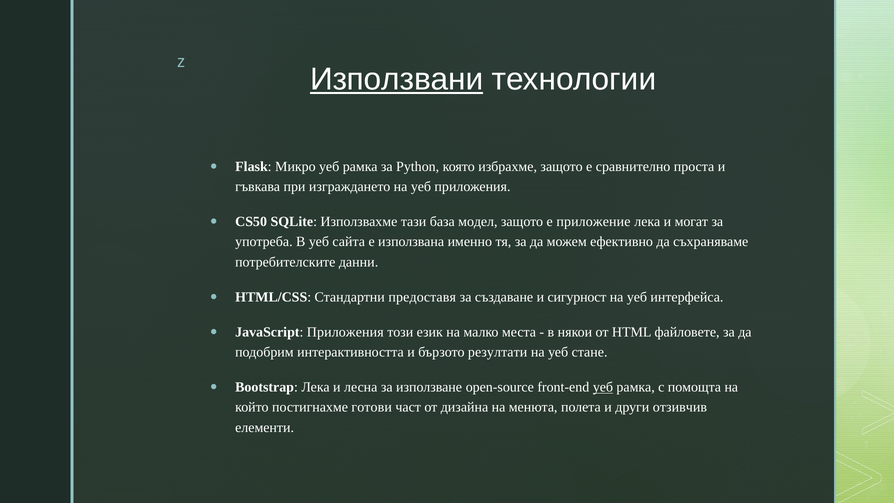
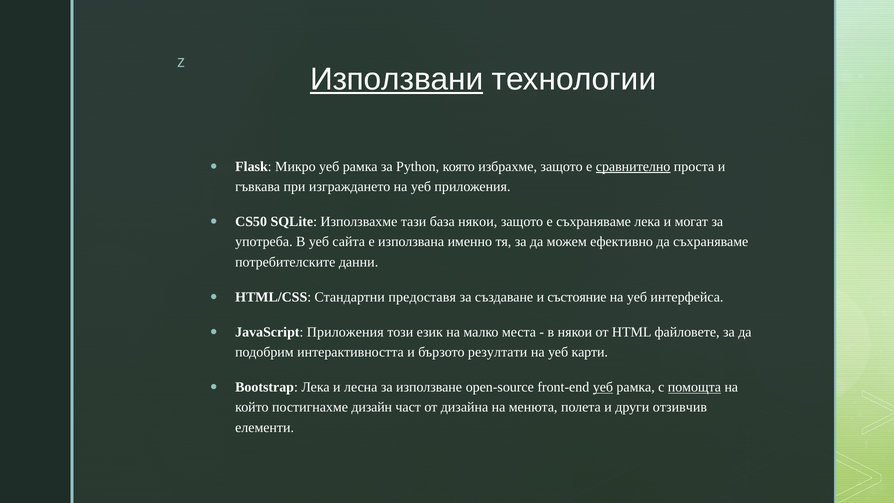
сравнително underline: none -> present (633, 166)
база модел: модел -> някои (478, 222)
е приложение: приложение -> съхраняваме (594, 222)
сигурност: сигурност -> състояние (577, 297)
стане: стане -> карти (590, 352)
помощта underline: none -> present (694, 387)
готови: готови -> дизайн (372, 407)
